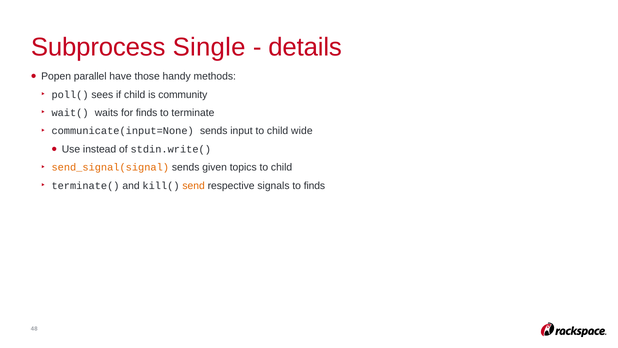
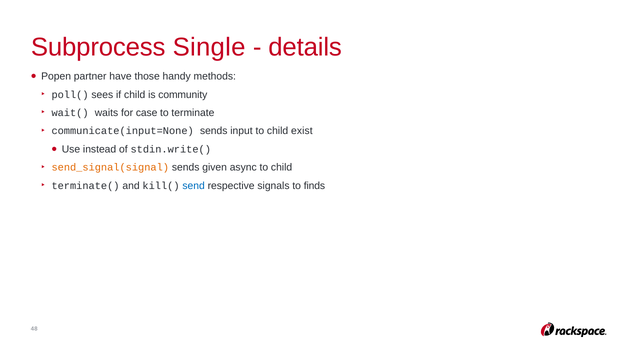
parallel: parallel -> partner (90, 76)
for finds: finds -> case (147, 113)
wide: wide -> exist (302, 131)
topics: topics -> async (243, 167)
send colour: orange -> blue (194, 186)
